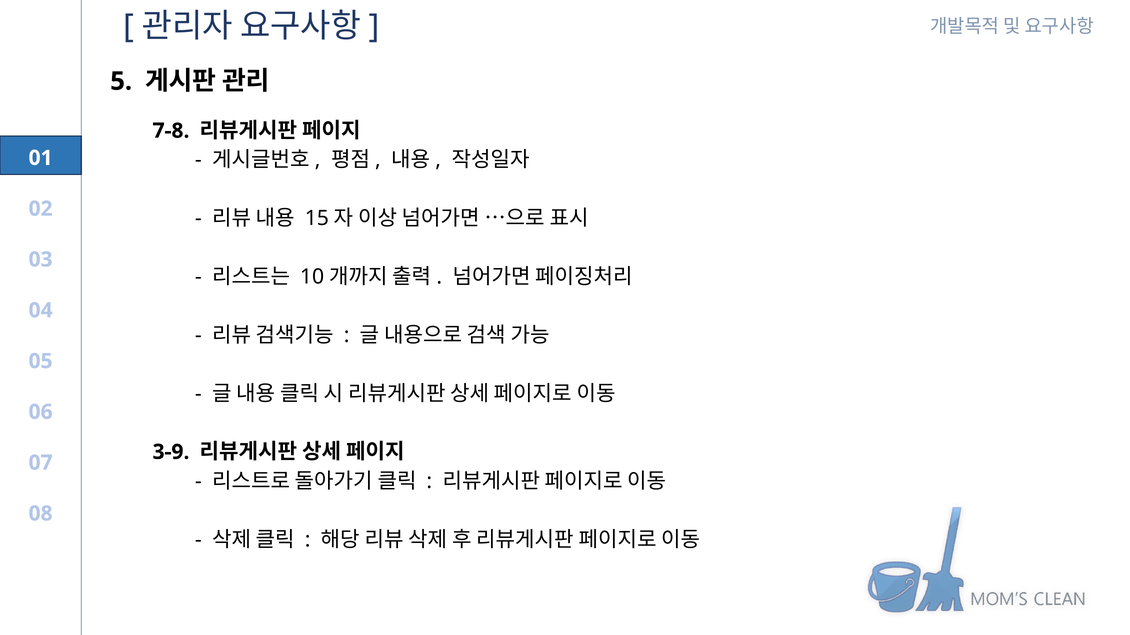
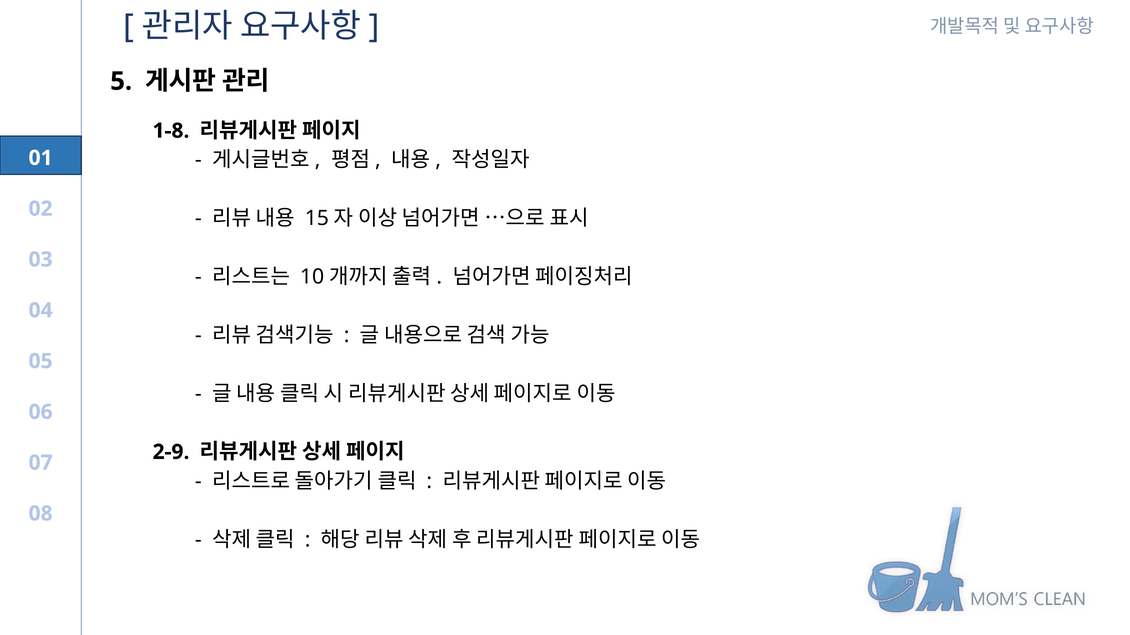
7-8: 7-8 -> 1-8 (171, 131)
3-9: 3-9 -> 2-9 (171, 452)
